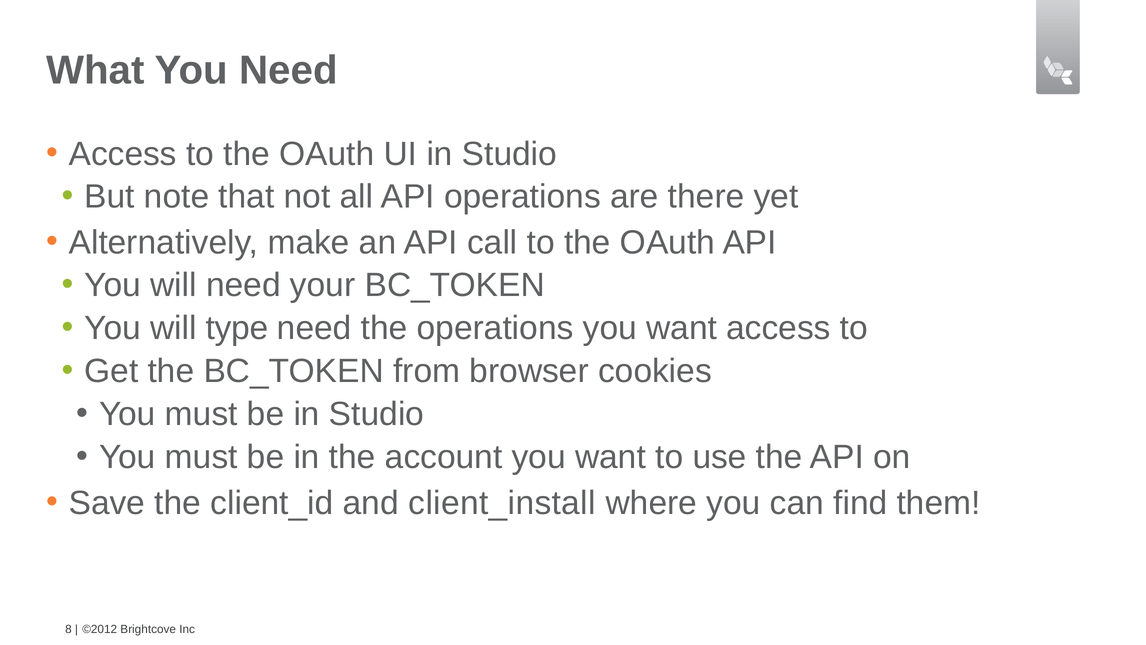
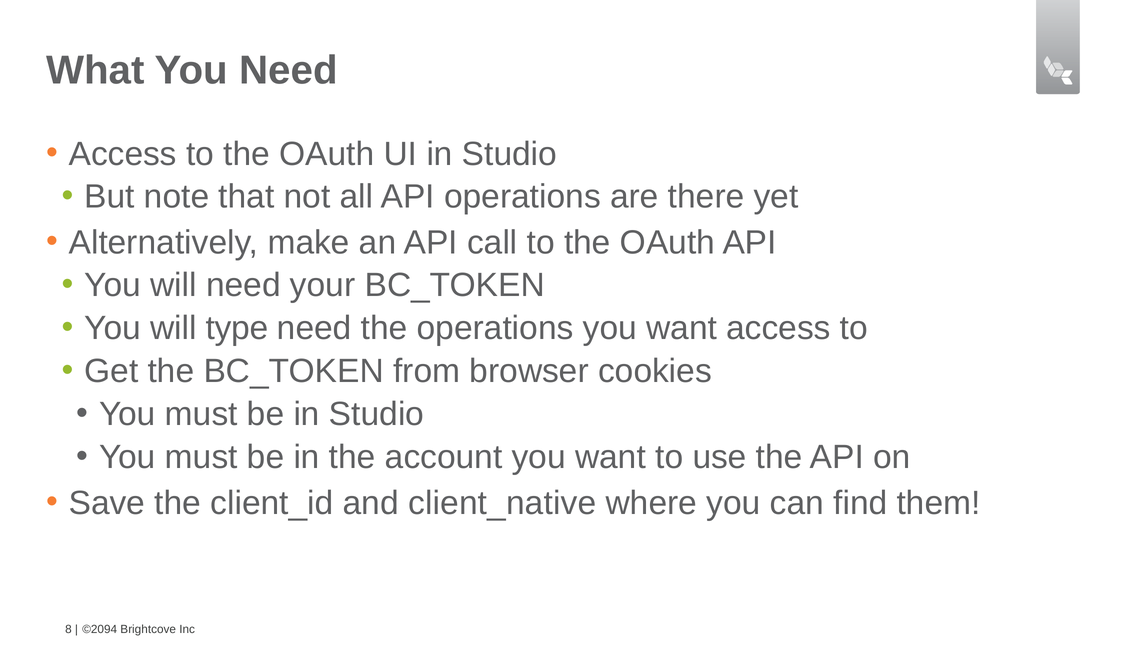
client_install: client_install -> client_native (502, 503)
©2012: ©2012 -> ©2094 (100, 629)
